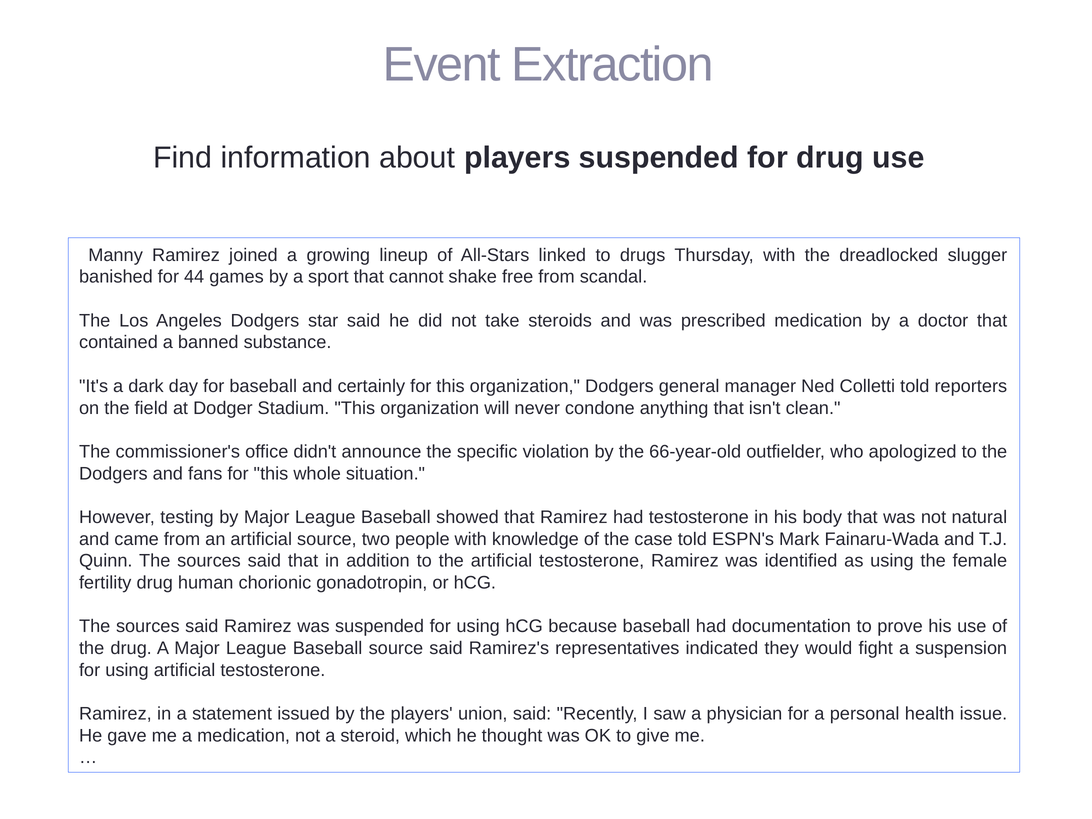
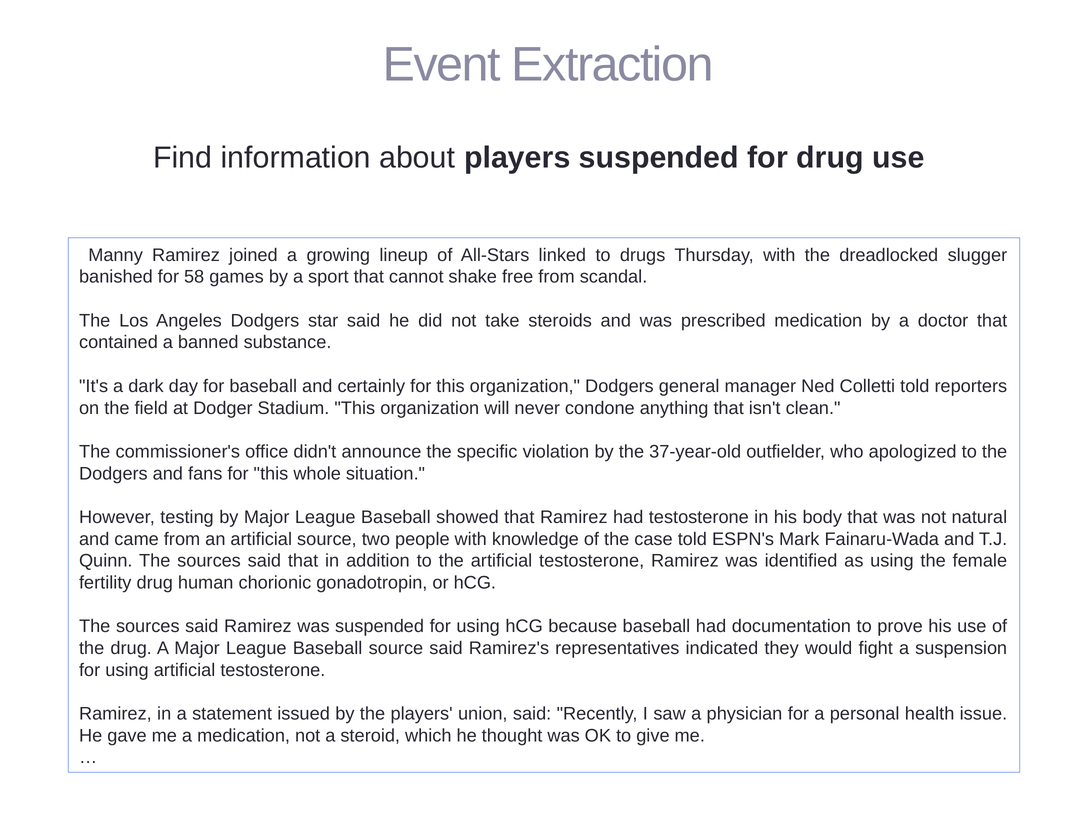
44: 44 -> 58 (194, 277)
66-year-old: 66-year-old -> 37-year-old (695, 452)
